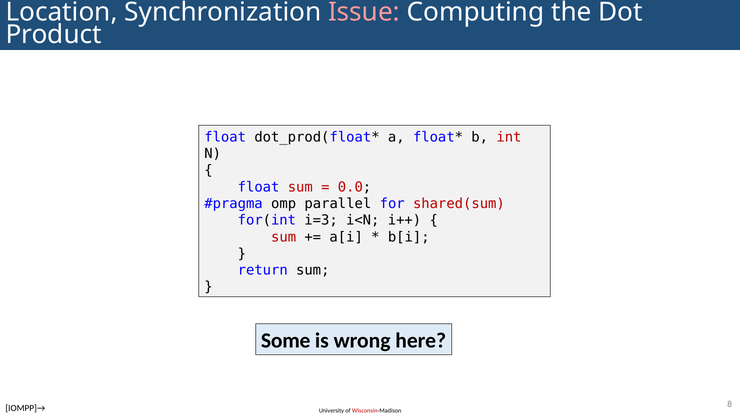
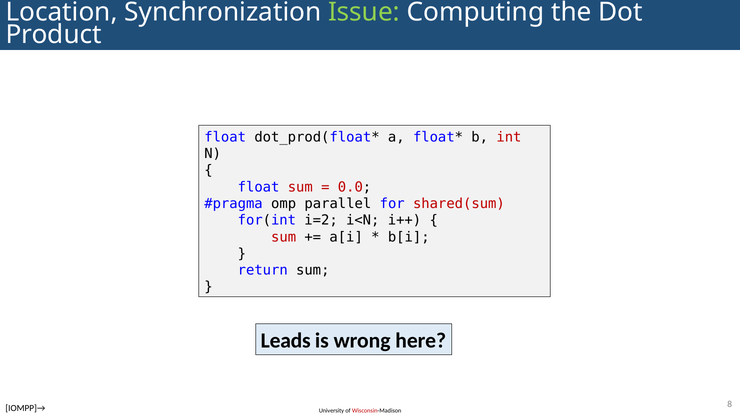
Issue colour: pink -> light green (364, 12)
i=3: i=3 -> i=2 (321, 220)
Some: Some -> Leads (286, 341)
